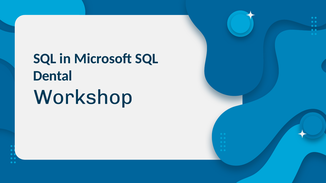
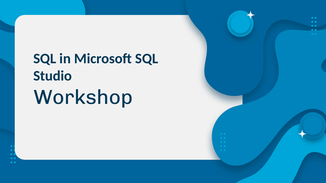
Dental: Dental -> Studio (53, 76)
